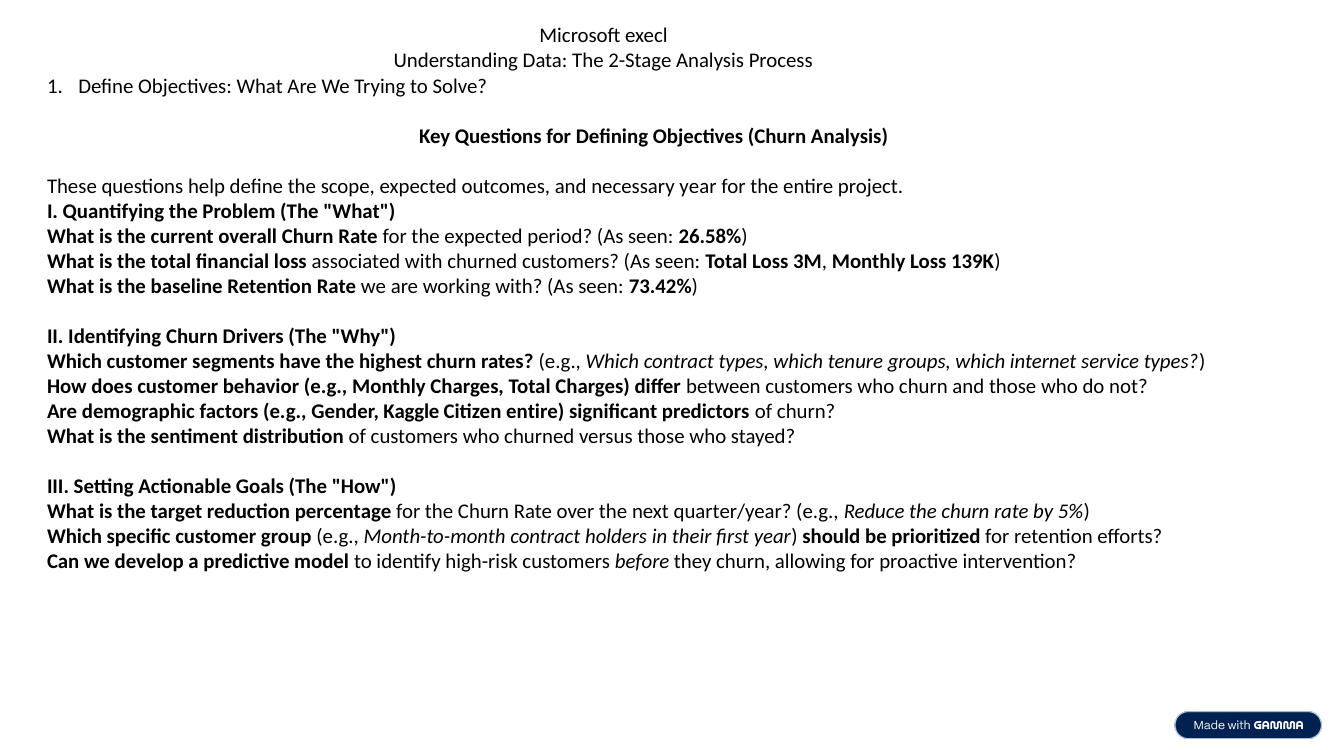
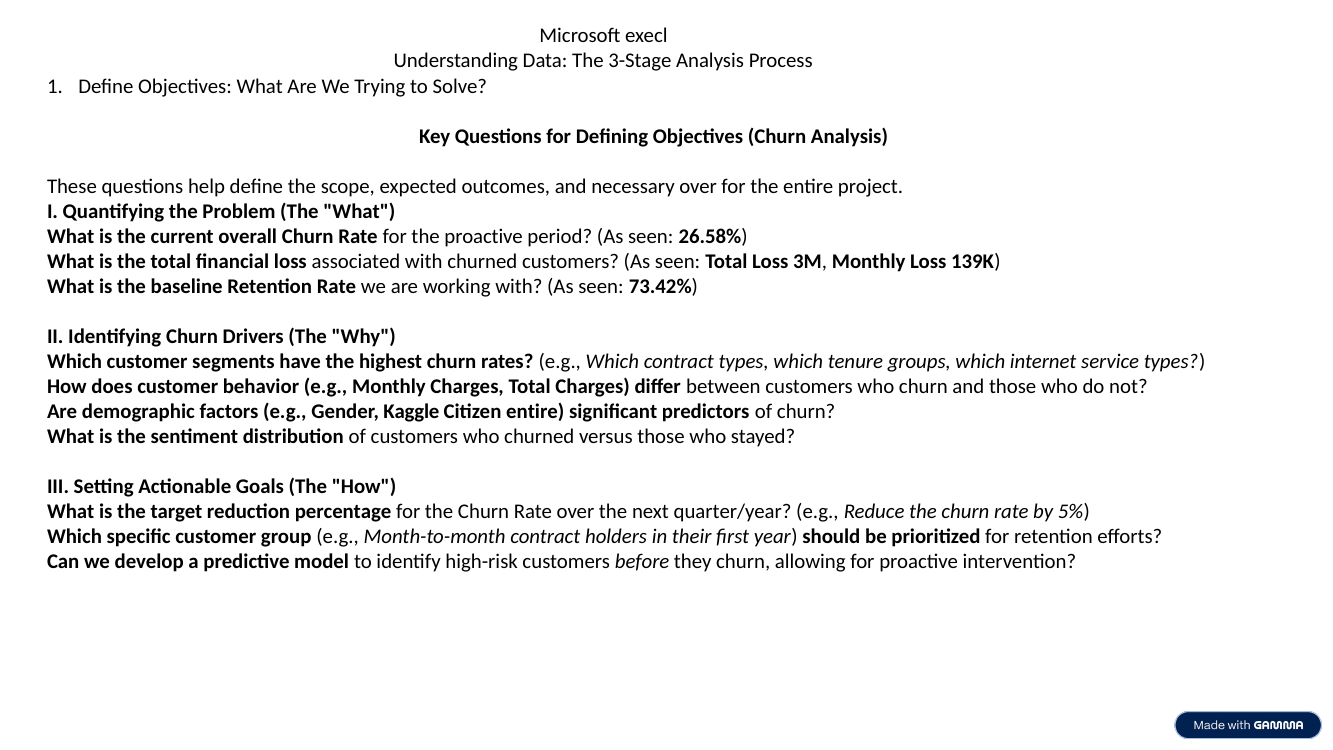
2-Stage: 2-Stage -> 3-Stage (640, 60)
necessary year: year -> over (698, 186)
the expected: expected -> proactive (484, 236)
